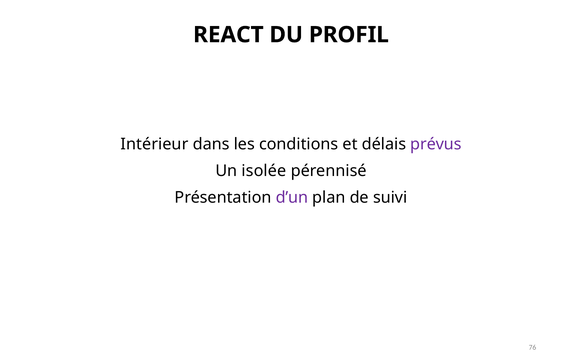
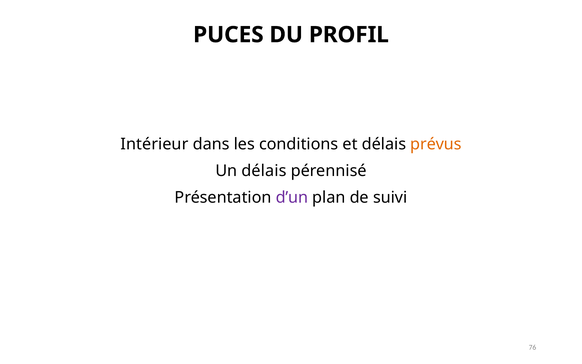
REACT: REACT -> PUCES (228, 35)
prévus colour: purple -> orange (436, 144)
Un isolée: isolée -> délais (264, 171)
